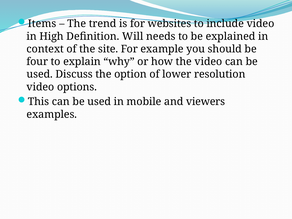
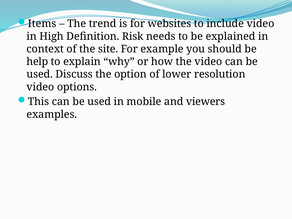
Will: Will -> Risk (133, 36)
four: four -> help (37, 62)
